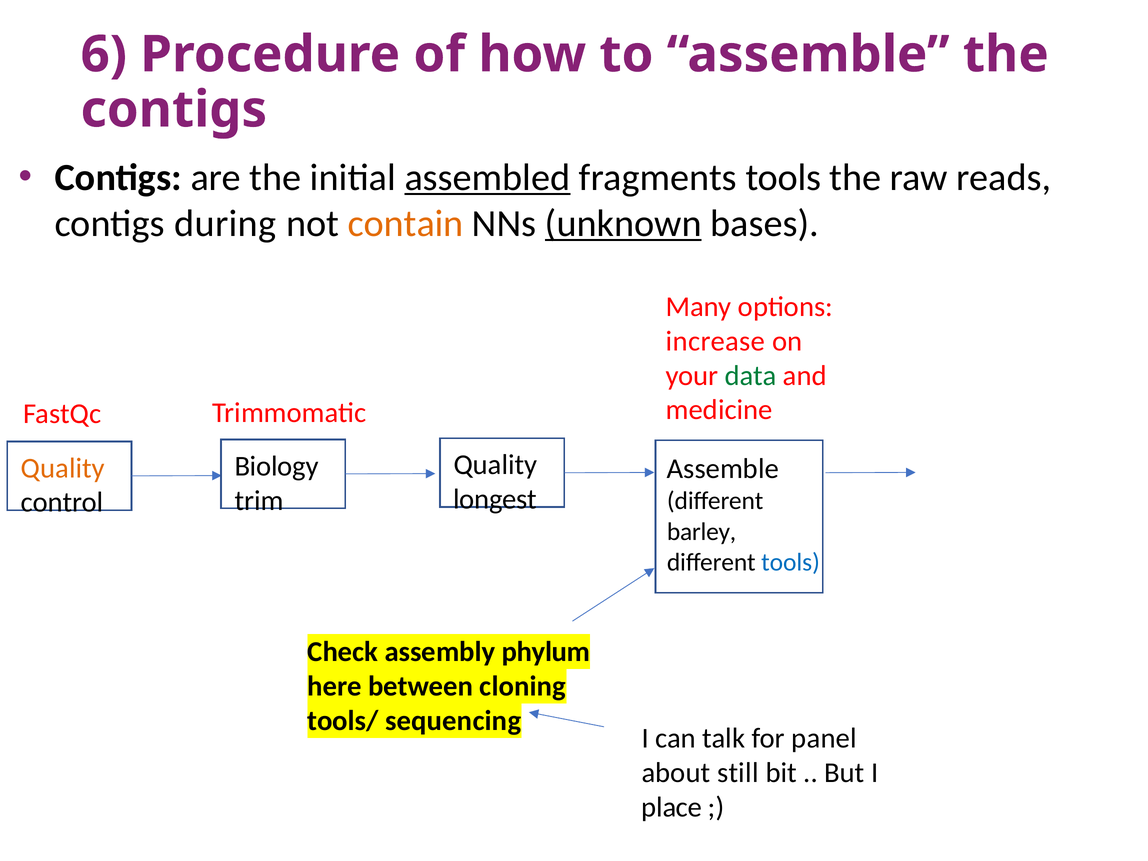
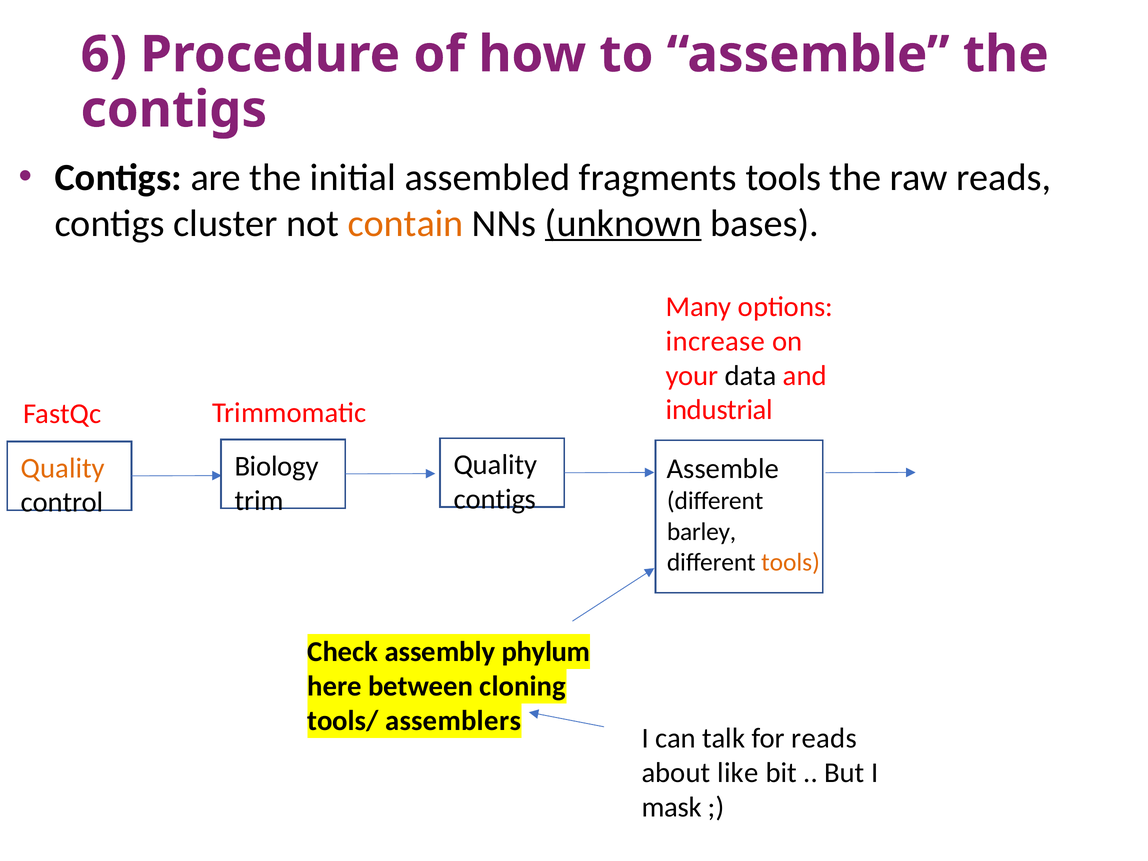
assembled underline: present -> none (487, 178)
during: during -> cluster (226, 223)
data colour: green -> black (751, 376)
medicine: medicine -> industrial (719, 410)
longest: longest -> contigs (495, 499)
tools colour: blue -> orange (791, 562)
sequencing: sequencing -> assemblers (453, 721)
for panel: panel -> reads (824, 738)
still: still -> like (738, 773)
place: place -> mask (672, 807)
